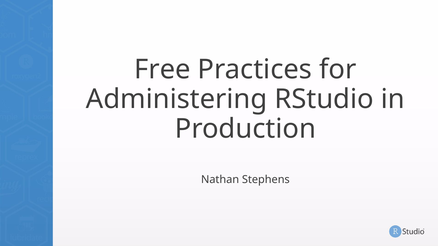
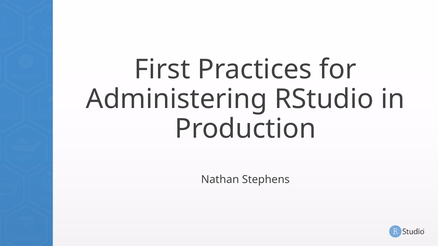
Free: Free -> First (162, 70)
